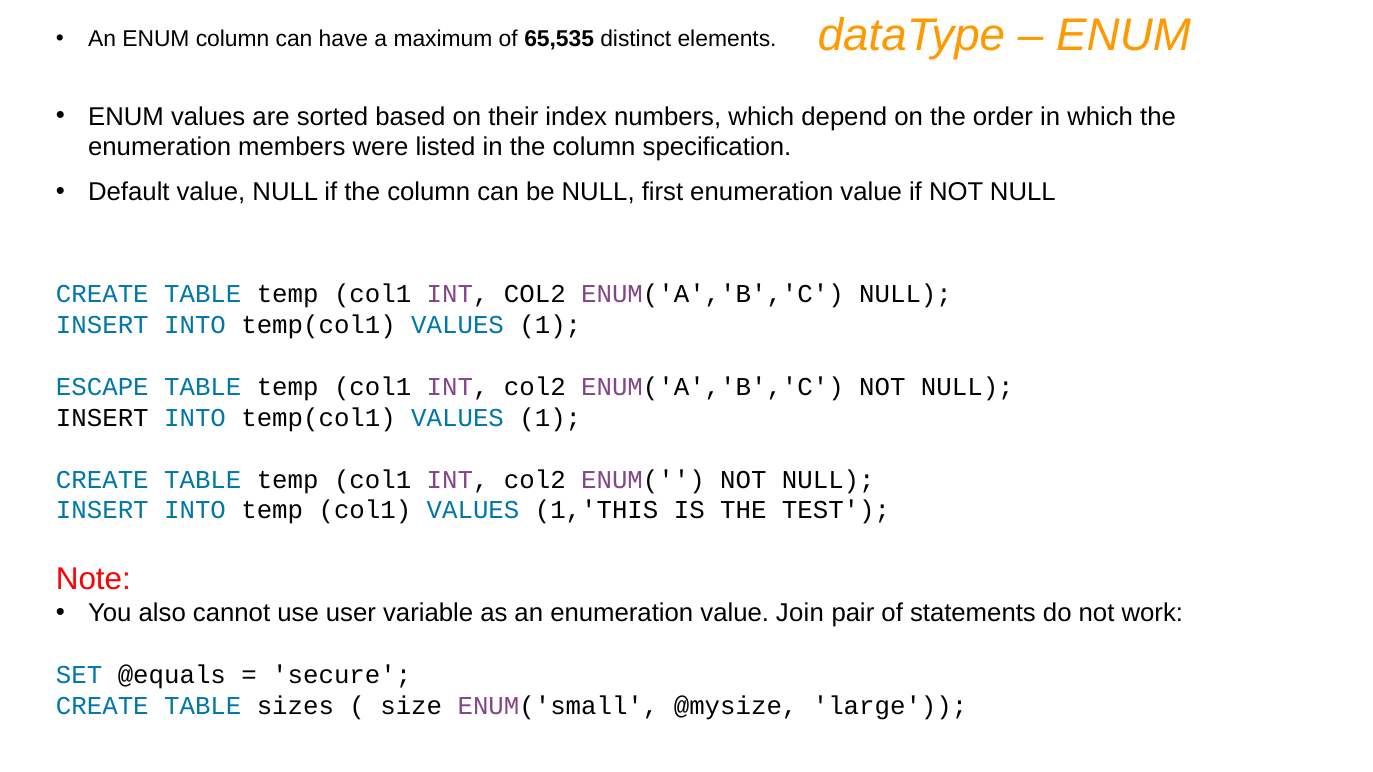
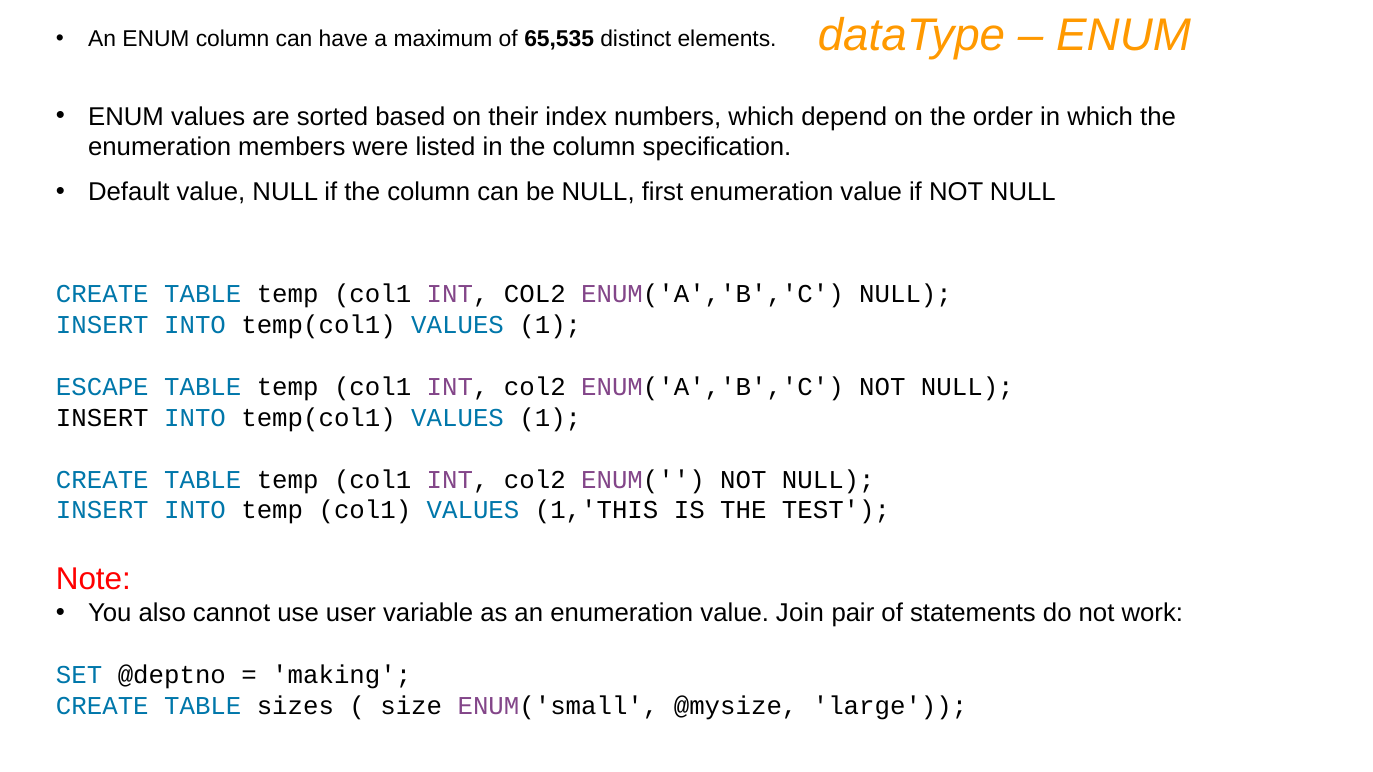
@equals: @equals -> @deptno (172, 675)
secure: secure -> making (342, 675)
